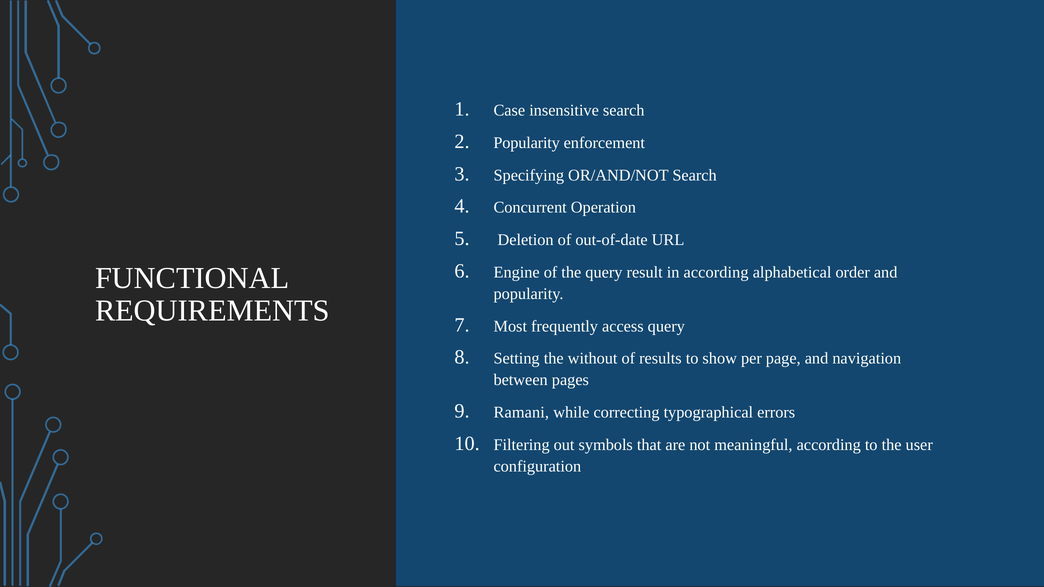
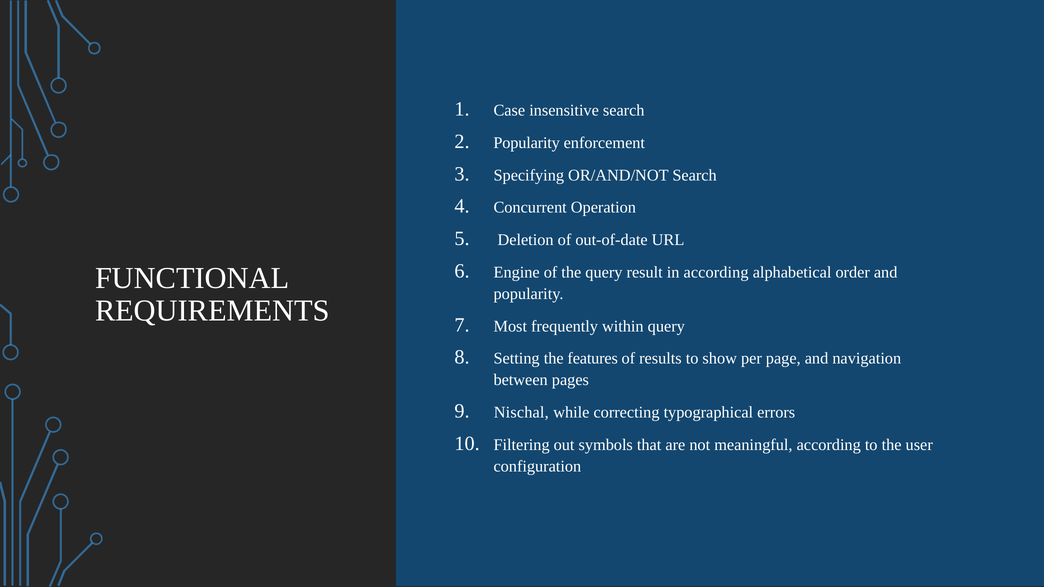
access: access -> within (623, 326)
without: without -> features (593, 359)
Ramani: Ramani -> Nischal (521, 413)
